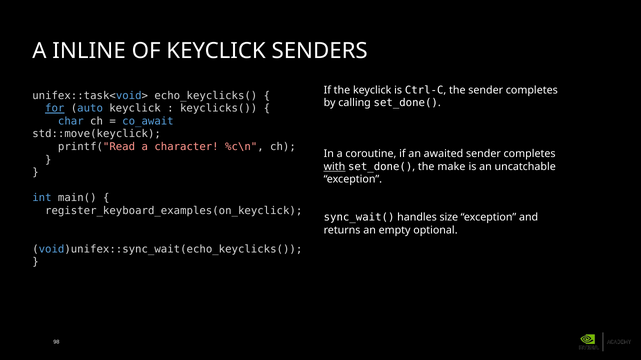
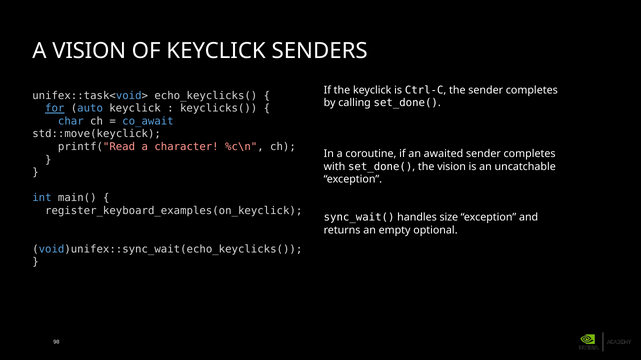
A INLINE: INLINE -> VISION (89, 51)
with underline: present -> none (335, 167)
the make: make -> vision (452, 167)
